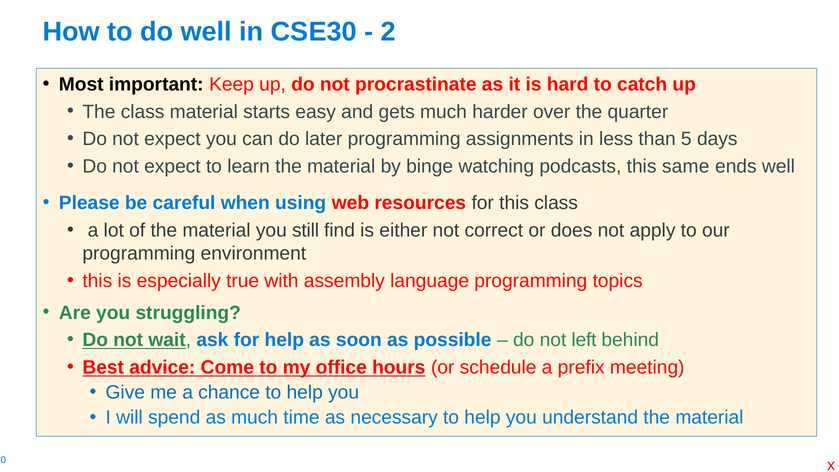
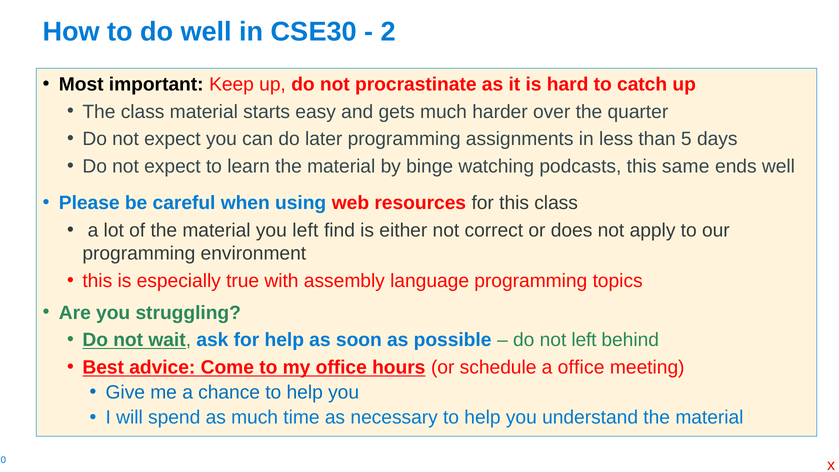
you still: still -> left (305, 230)
a prefix: prefix -> office (581, 367)
